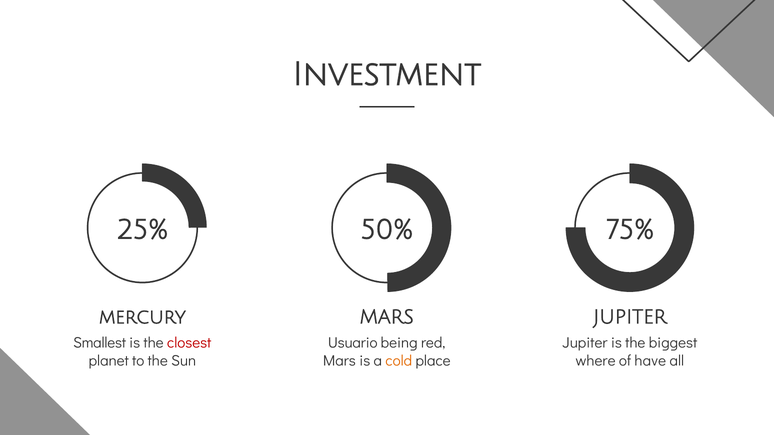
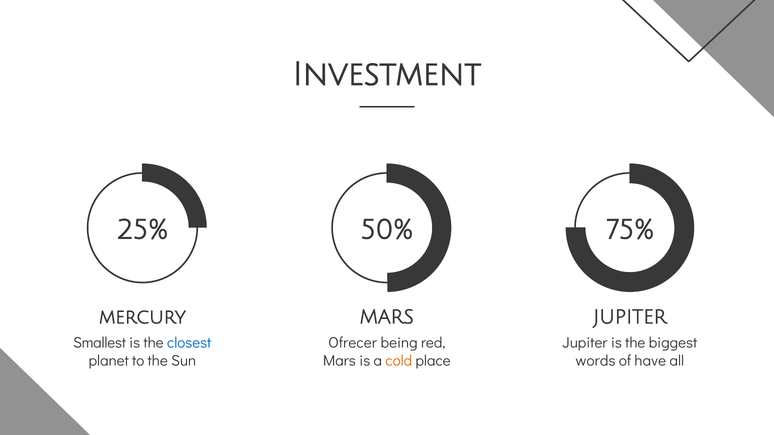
closest colour: red -> blue (189, 343)
Usuario: Usuario -> Ofrecer (353, 343)
where: where -> words (596, 361)
